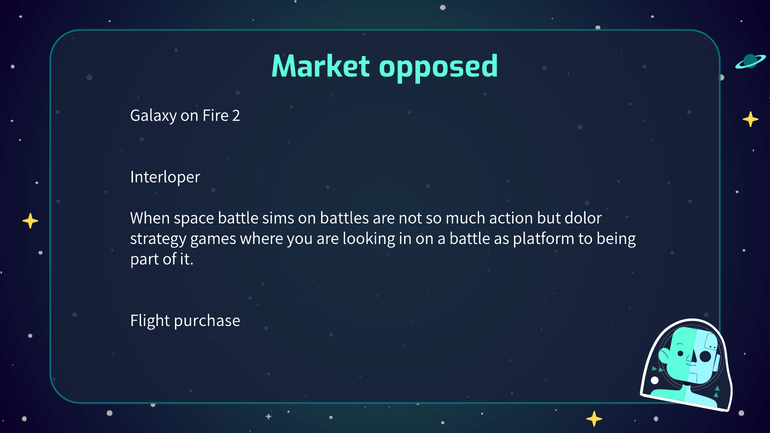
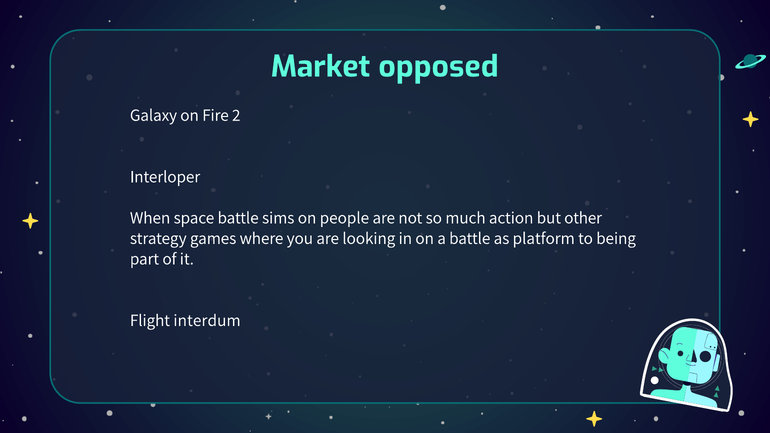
battles: battles -> people (344, 218)
dolor: dolor -> other (583, 218)
purchase: purchase -> interdum (207, 320)
